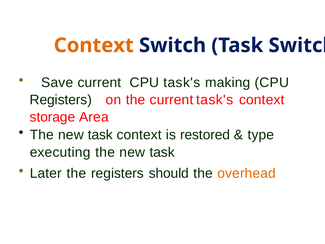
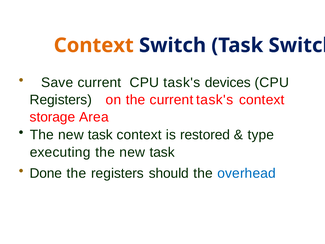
making: making -> devices (228, 82)
Later: Later -> Done (46, 173)
overhead colour: orange -> blue (247, 173)
